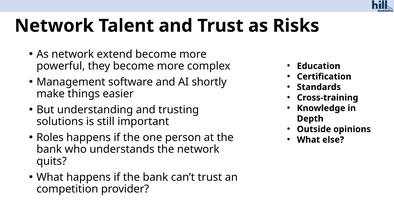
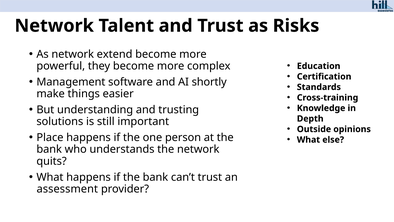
Roles: Roles -> Place (50, 137)
competition: competition -> assessment (67, 189)
